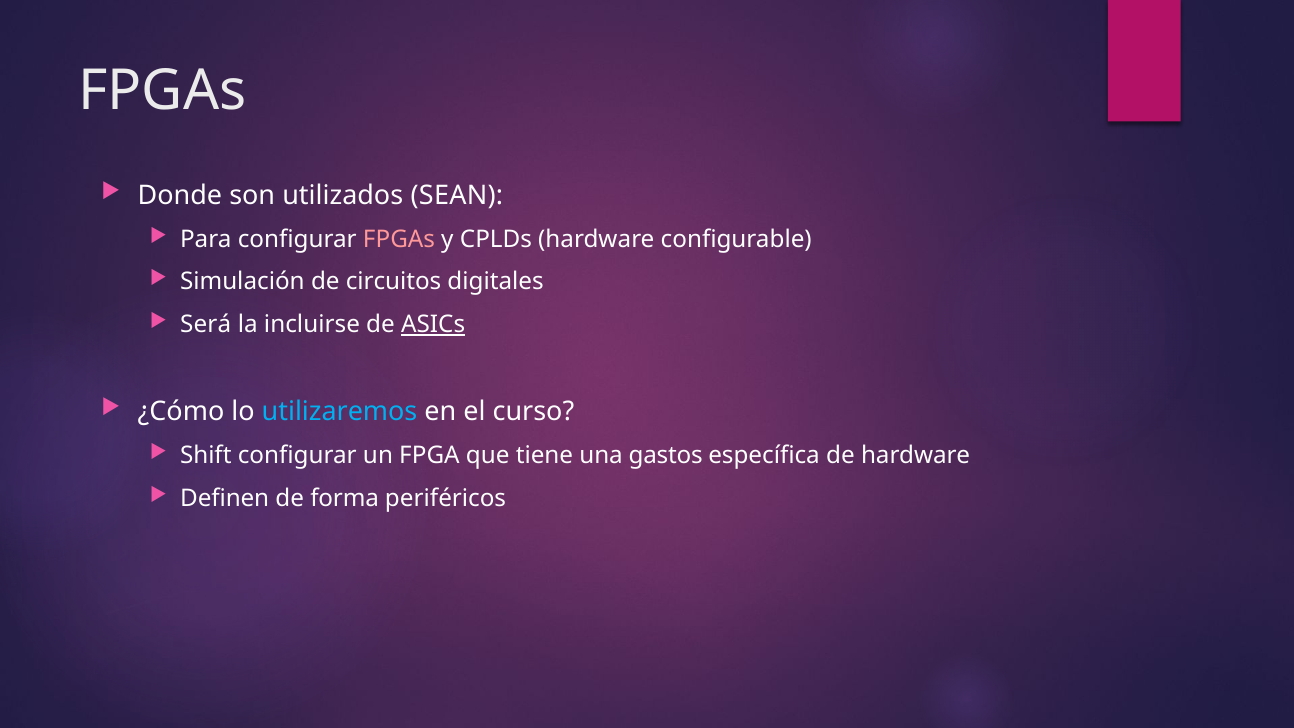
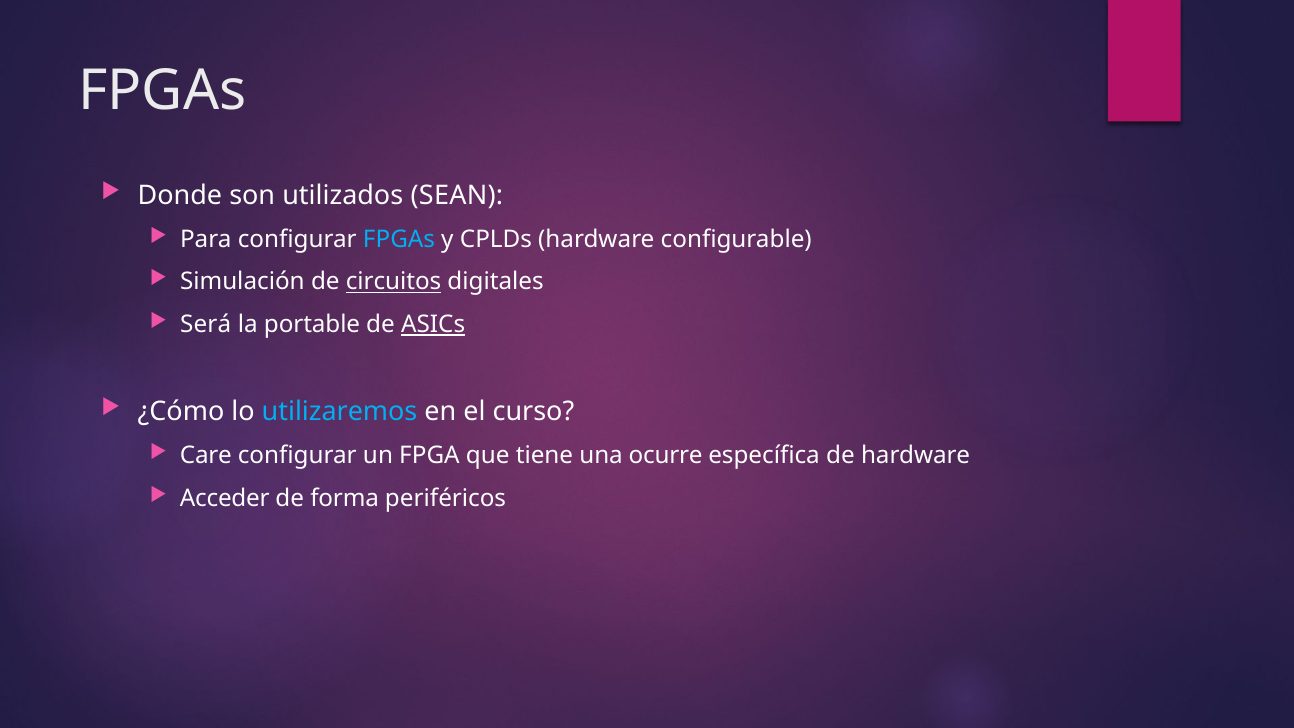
FPGAs colour: pink -> light blue (399, 239)
circuitos underline: none -> present (394, 282)
incluirse: incluirse -> portable (312, 324)
Shift: Shift -> Care (206, 456)
gastos: gastos -> ocurre (666, 456)
Definen: Definen -> Acceder (225, 498)
